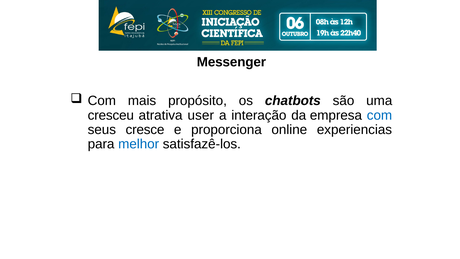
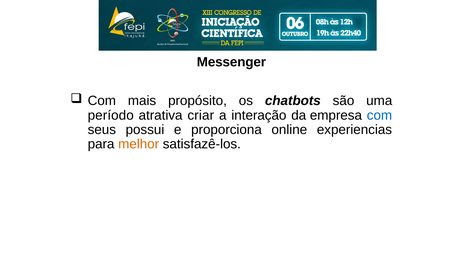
cresceu: cresceu -> período (111, 115)
user: user -> criar (201, 115)
cresce: cresce -> possui (145, 130)
melhor colour: blue -> orange (139, 144)
